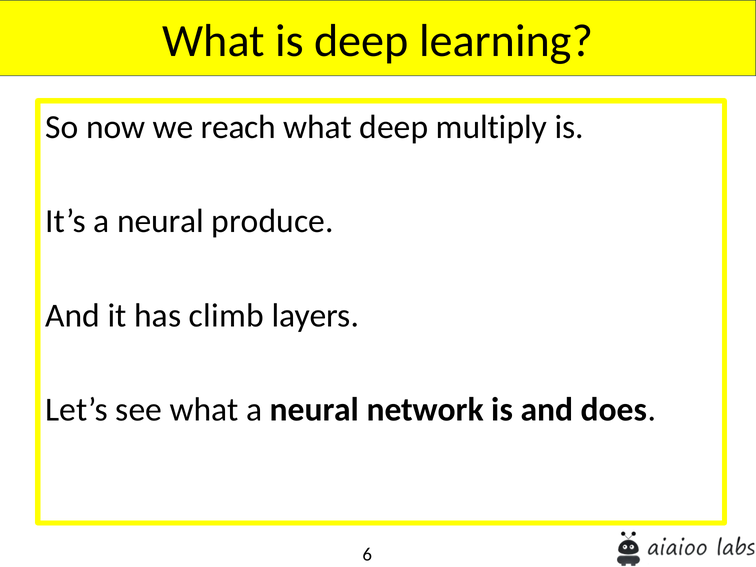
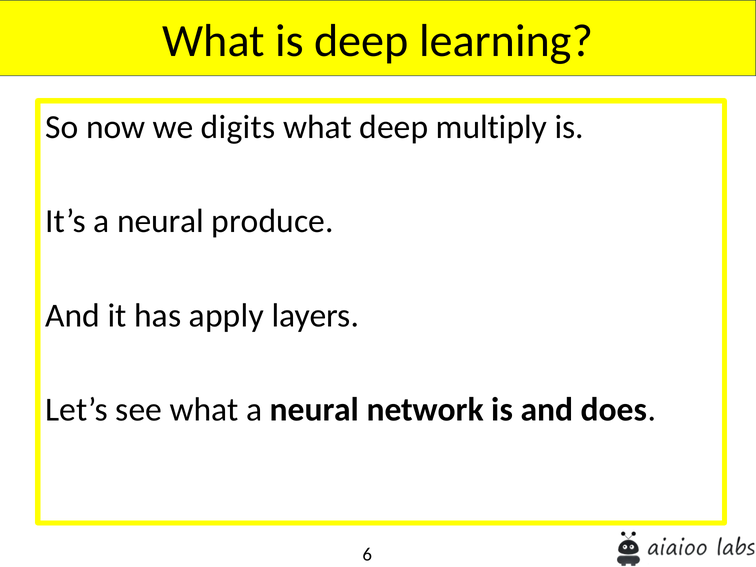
reach: reach -> digits (238, 127)
climb: climb -> apply (226, 315)
